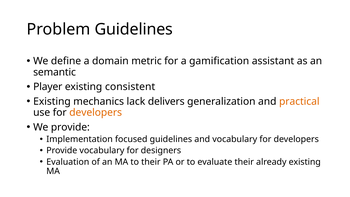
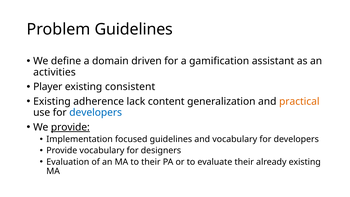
metric: metric -> driven (147, 61)
semantic: semantic -> activities (54, 72)
mechanics: mechanics -> adherence (99, 101)
delivers: delivers -> content (166, 101)
developers colour: orange -> blue (96, 112)
provide underline: none -> present (70, 127)
